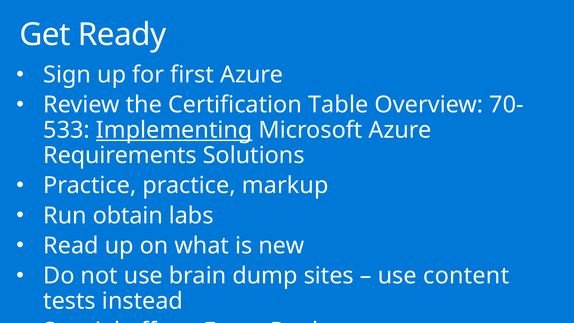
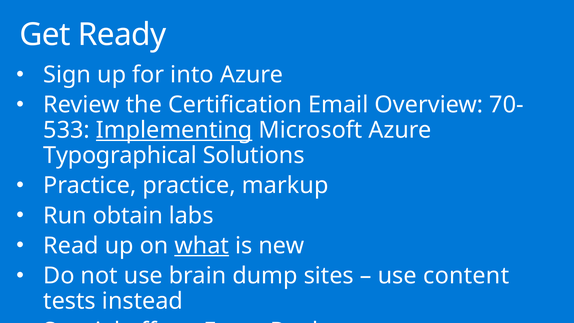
first: first -> into (192, 75)
Table: Table -> Email (338, 105)
Requirements: Requirements -> Typographical (120, 155)
what underline: none -> present (202, 246)
